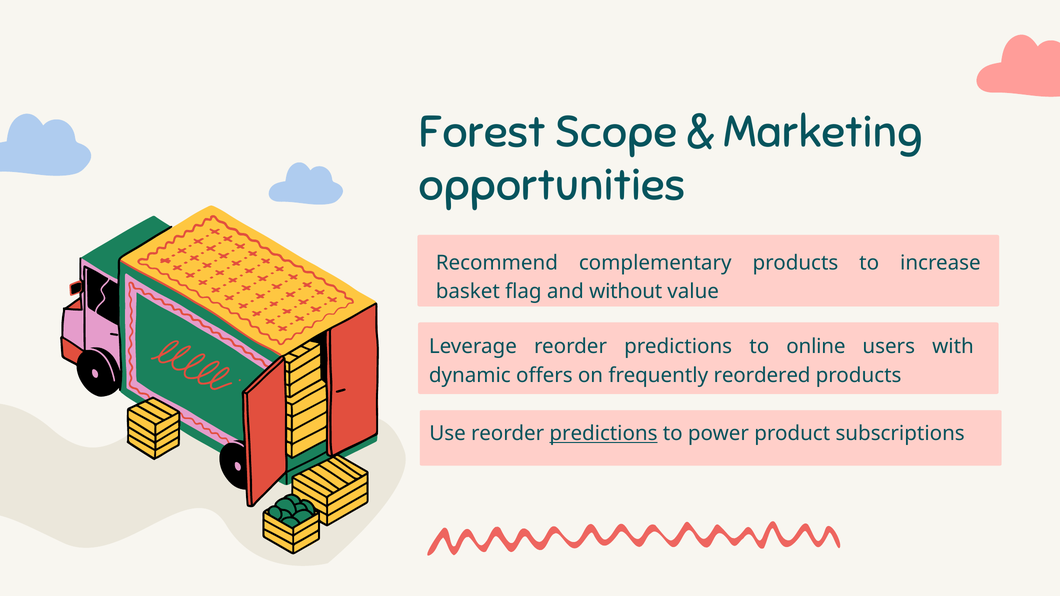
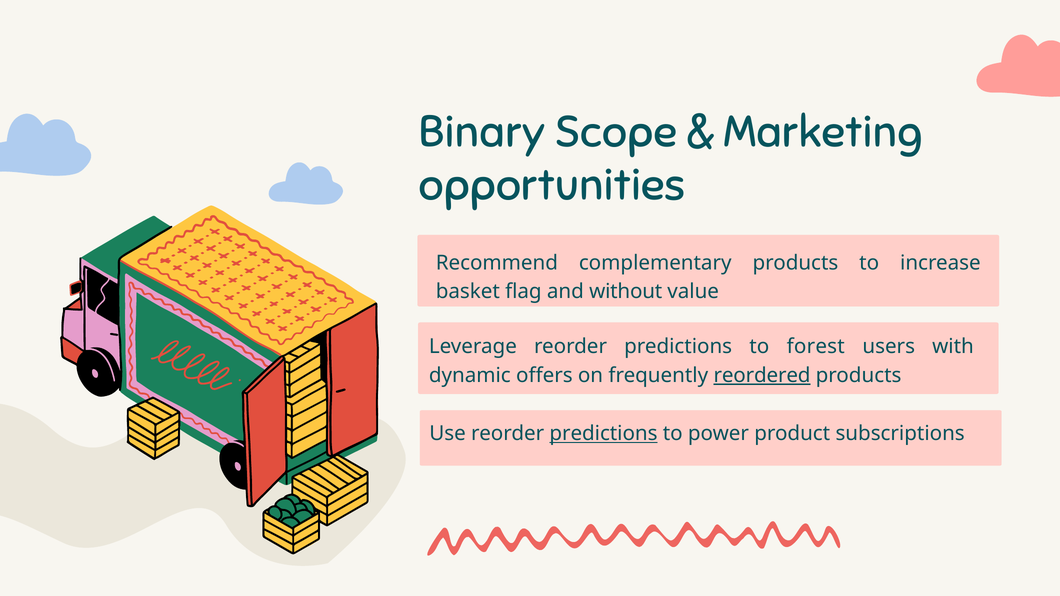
Forest: Forest -> Binary (482, 132)
online: online -> forest (816, 347)
reordered underline: none -> present (762, 376)
